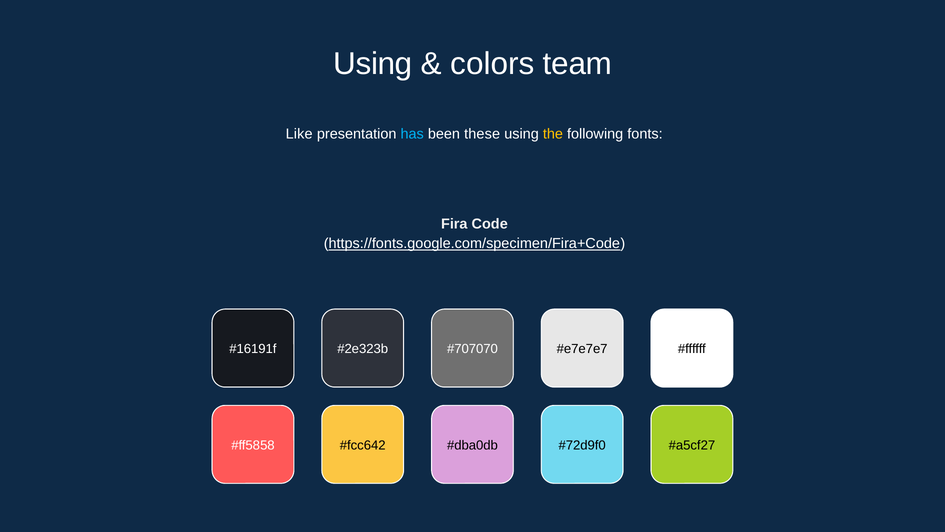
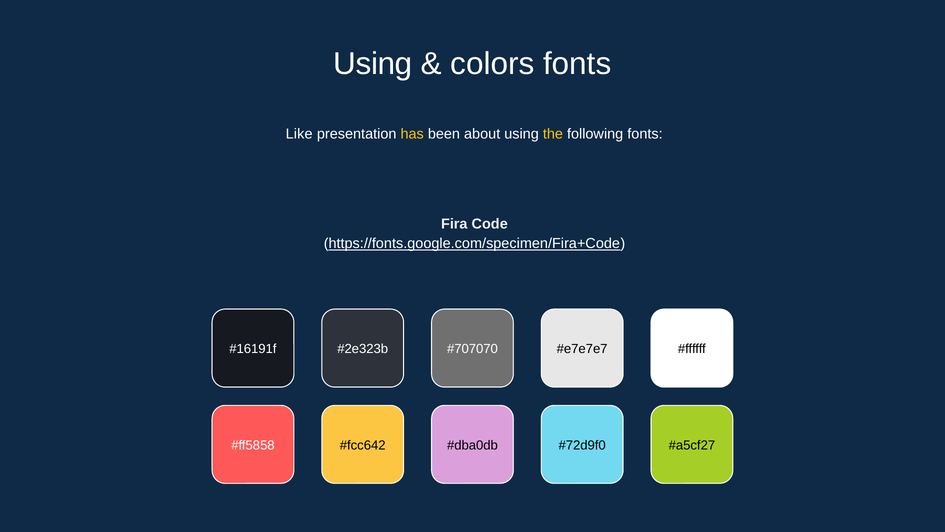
colors team: team -> fonts (577, 64)
has colour: light blue -> yellow (412, 134)
these: these -> about (482, 134)
